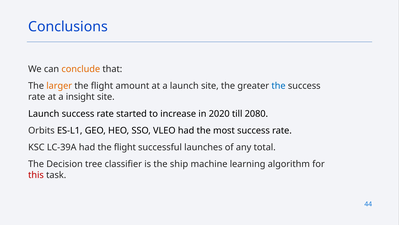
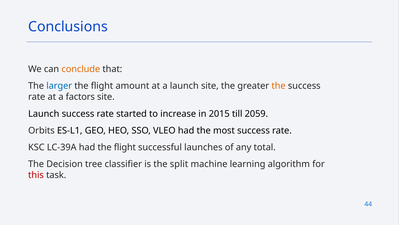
larger colour: orange -> blue (59, 86)
the colour: blue -> orange (279, 86)
insight: insight -> factors (80, 97)
2020: 2020 -> 2015 (219, 113)
2080: 2080 -> 2059 (256, 113)
ship: ship -> split (179, 164)
